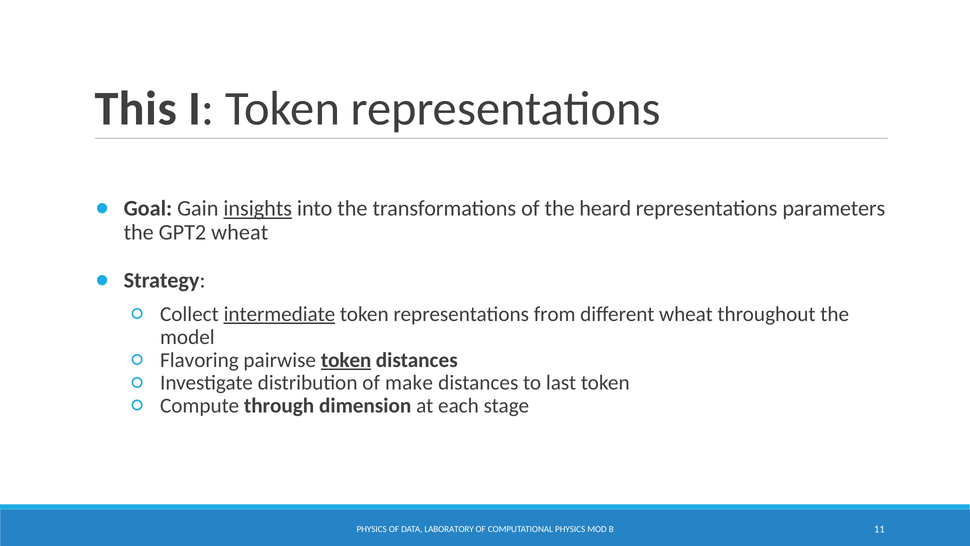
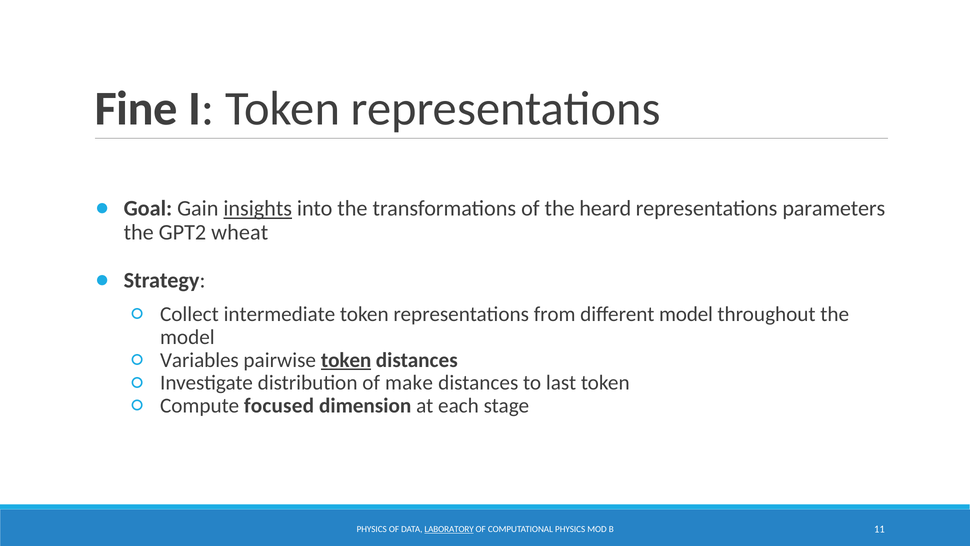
This: This -> Fine (136, 109)
intermediate underline: present -> none (279, 314)
different wheat: wheat -> model (686, 314)
Flavoring: Flavoring -> Variables (199, 360)
through: through -> focused (279, 406)
LABORATORY underline: none -> present (449, 529)
